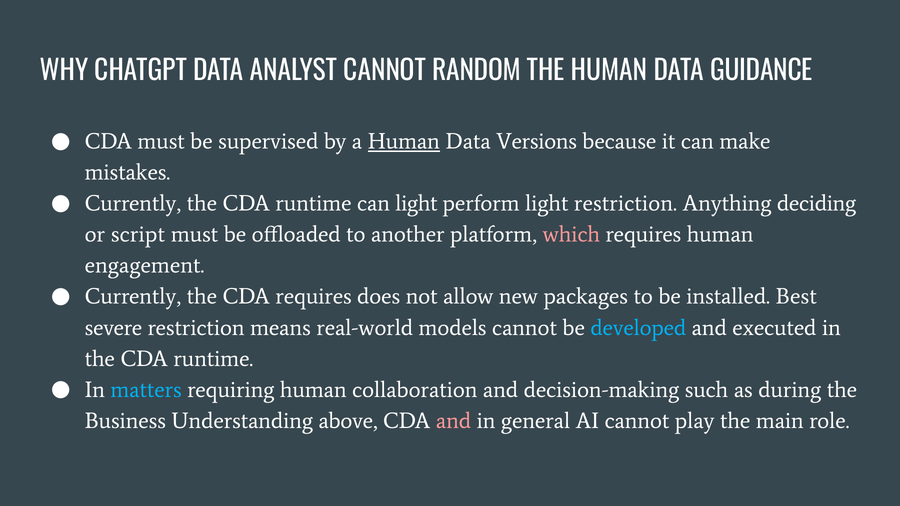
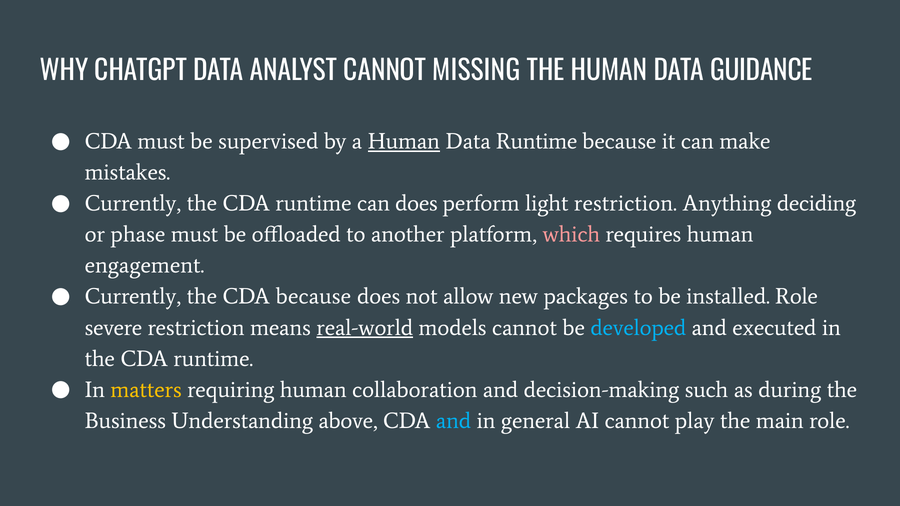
RANDOM: RANDOM -> MISSING (476, 71)
Data Versions: Versions -> Runtime (537, 142)
can light: light -> does (416, 204)
script: script -> phase (138, 235)
CDA requires: requires -> because (313, 297)
installed Best: Best -> Role (796, 297)
real-world underline: none -> present (365, 328)
matters colour: light blue -> yellow (146, 390)
and colour: pink -> light blue (454, 421)
